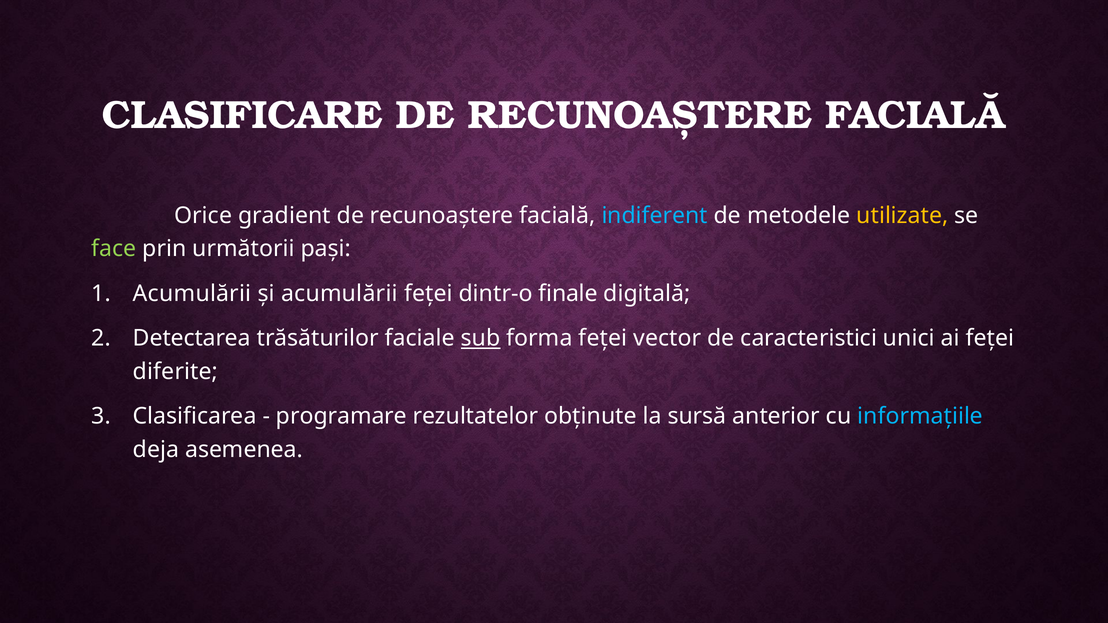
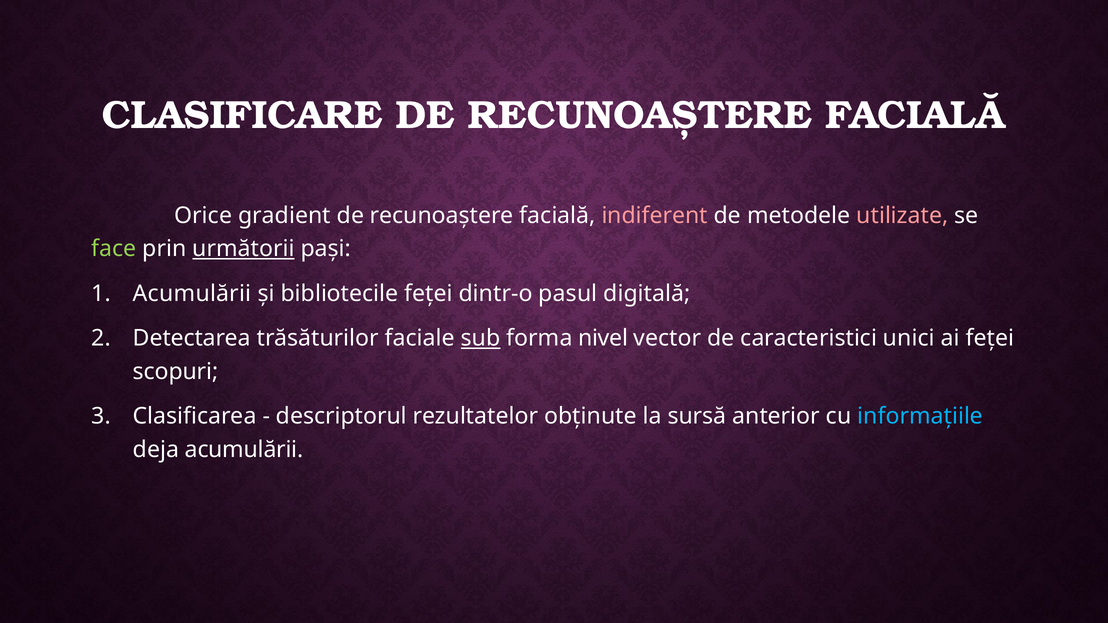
indiferent colour: light blue -> pink (655, 216)
utilizate colour: yellow -> pink (902, 216)
următorii underline: none -> present (244, 249)
și acumulării: acumulării -> bibliotecile (340, 294)
finale: finale -> pasul (568, 294)
forma feței: feței -> nivel (603, 338)
diferite: diferite -> scopuri (176, 372)
programare: programare -> descriptorul (341, 416)
deja asemenea: asemenea -> acumulării (244, 450)
